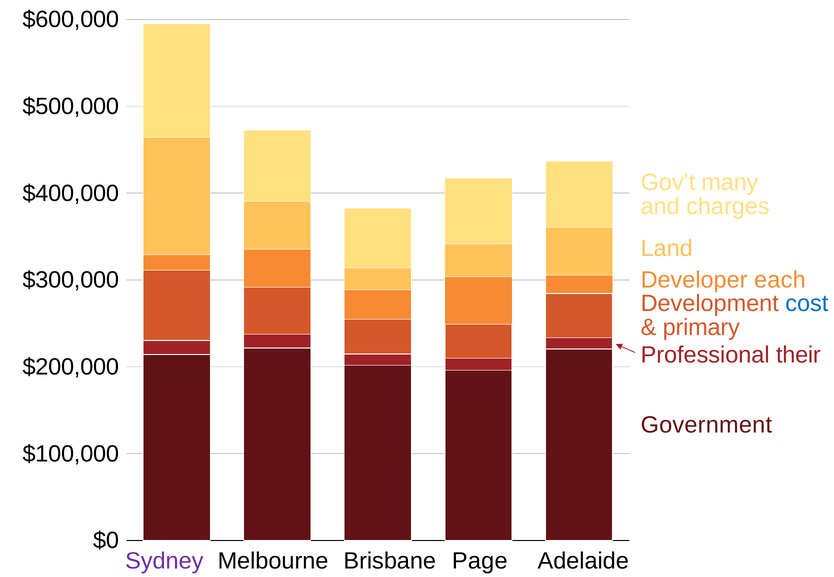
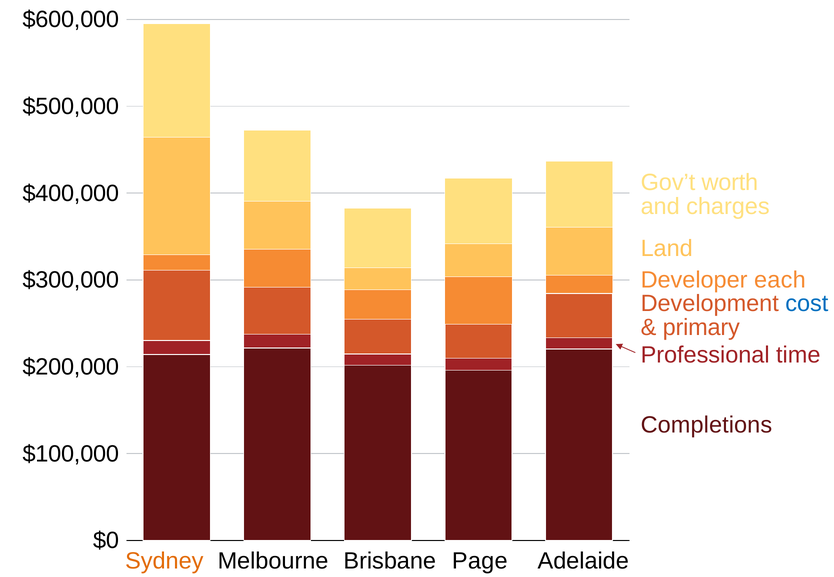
many: many -> worth (730, 183)
their: their -> time (798, 355)
Government: Government -> Completions (706, 425)
Sydney colour: purple -> orange (164, 561)
